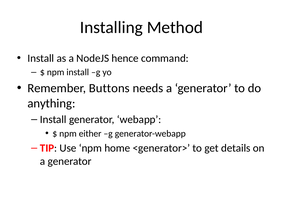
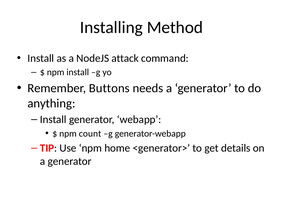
hence: hence -> attack (125, 58)
either: either -> count (90, 134)
